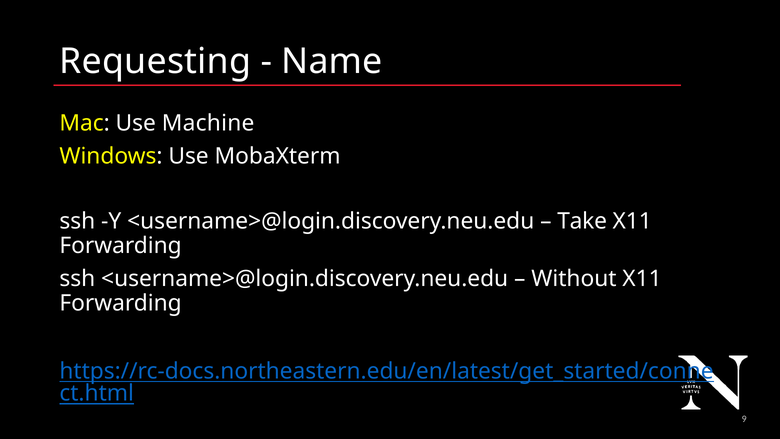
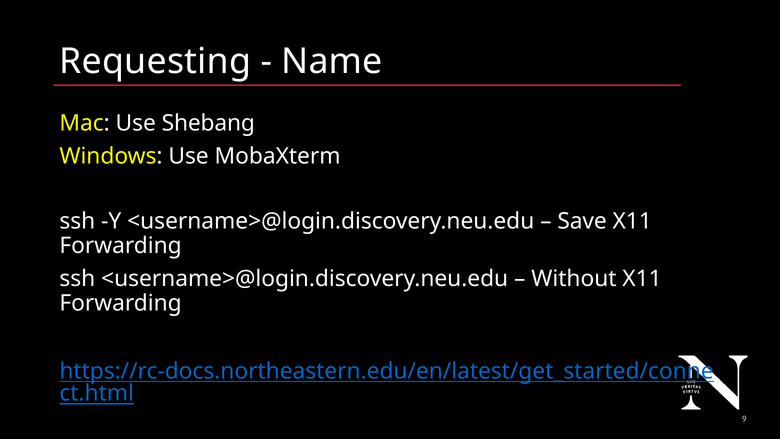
Machine: Machine -> Shebang (208, 123)
Take: Take -> Save (582, 221)
